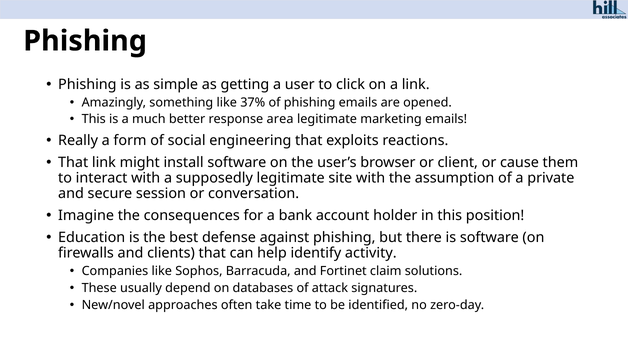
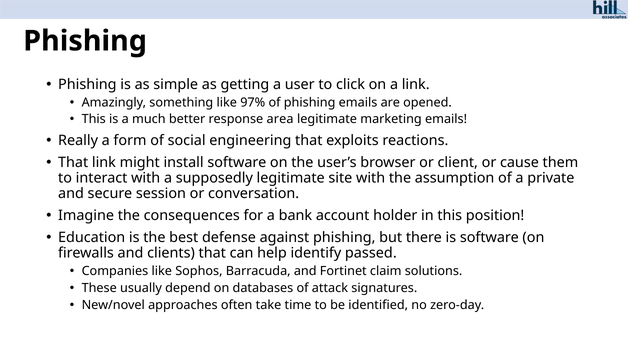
37%: 37% -> 97% (253, 102)
activity: activity -> passed (371, 253)
